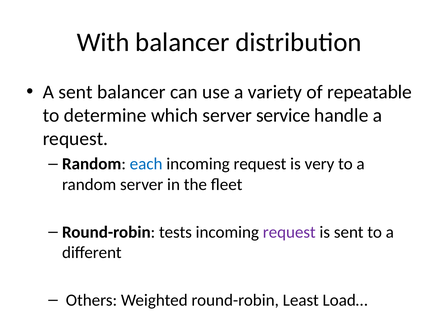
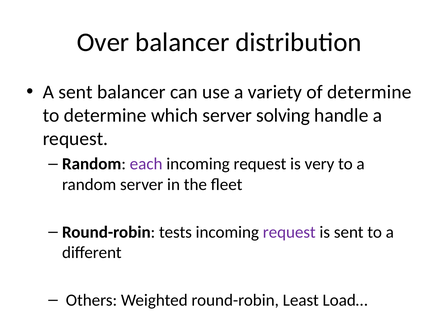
With: With -> Over (103, 42)
of repeatable: repeatable -> determine (369, 92)
service: service -> solving (283, 116)
each colour: blue -> purple (146, 164)
